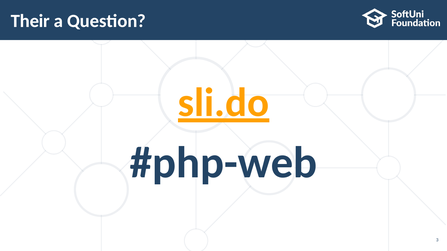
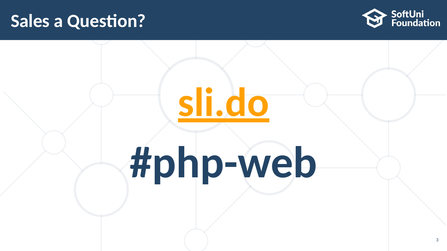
Their: Their -> Sales (30, 21)
